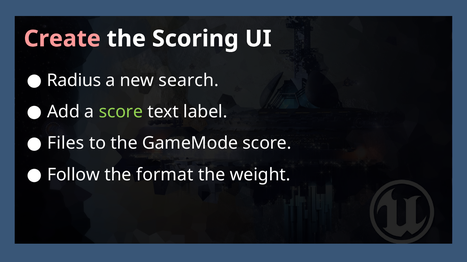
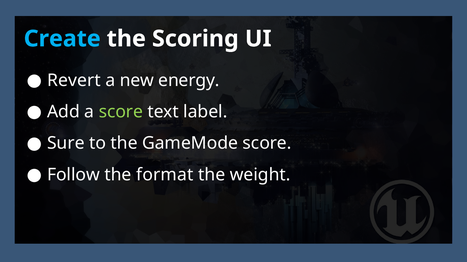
Create colour: pink -> light blue (62, 39)
Radius: Radius -> Revert (74, 81)
search: search -> energy (189, 81)
Files: Files -> Sure (66, 144)
